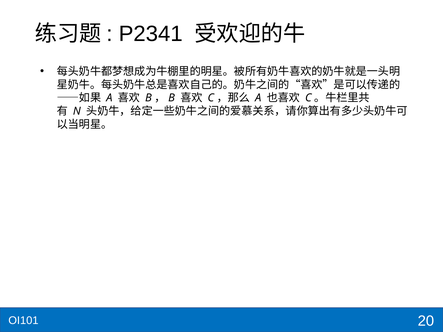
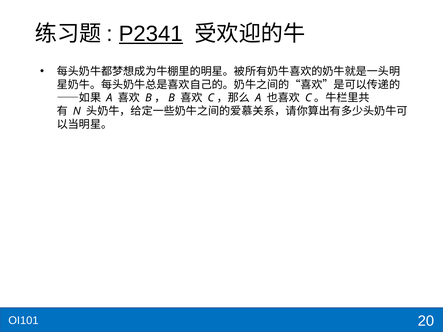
P2341 underline: none -> present (151, 34)
